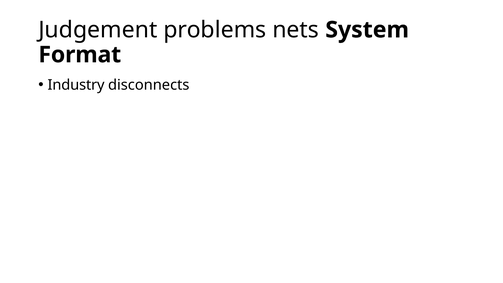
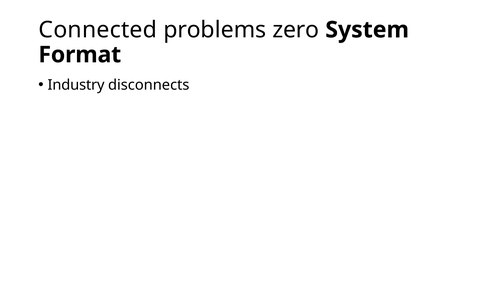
Judgement: Judgement -> Connected (98, 30)
nets: nets -> zero (296, 30)
